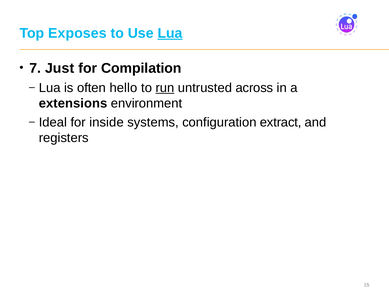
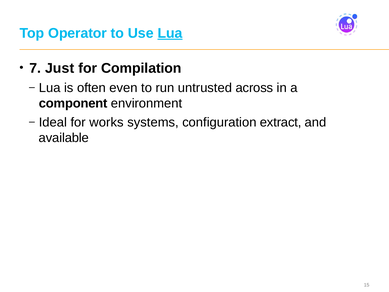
Exposes: Exposes -> Operator (78, 33)
hello: hello -> even (124, 88)
run underline: present -> none (165, 88)
extensions: extensions -> component (73, 103)
inside: inside -> works (107, 122)
registers: registers -> available (64, 138)
